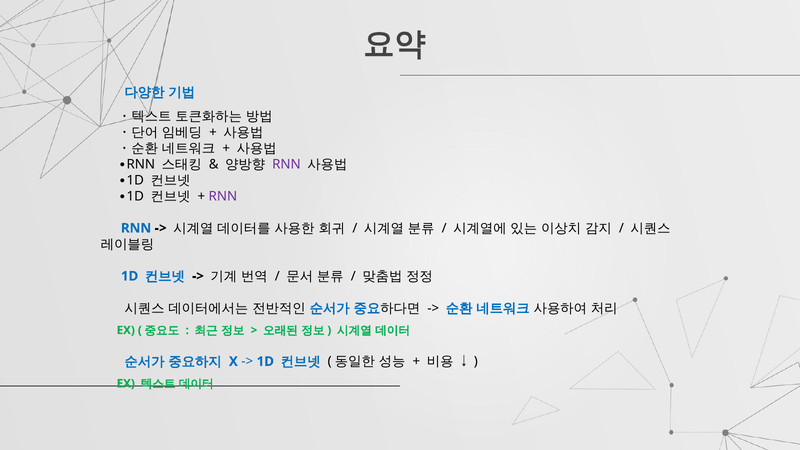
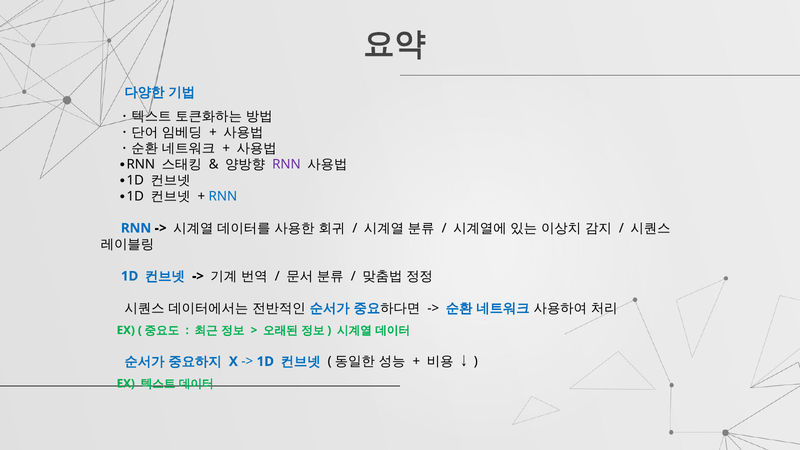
RNN colour: purple -> blue (223, 196)
